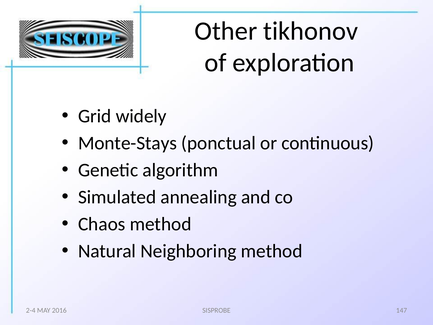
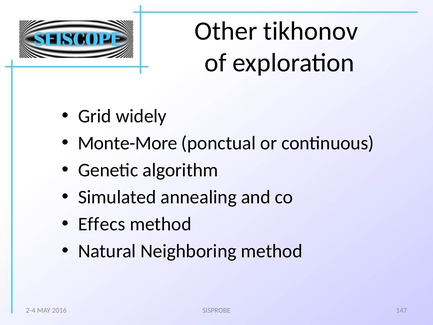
Monte-Stays: Monte-Stays -> Monte-More (128, 143)
Chaos: Chaos -> Effecs (102, 224)
